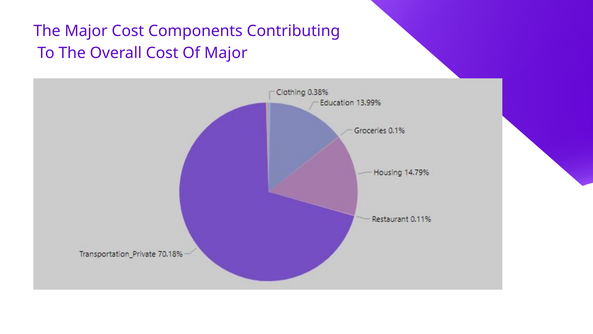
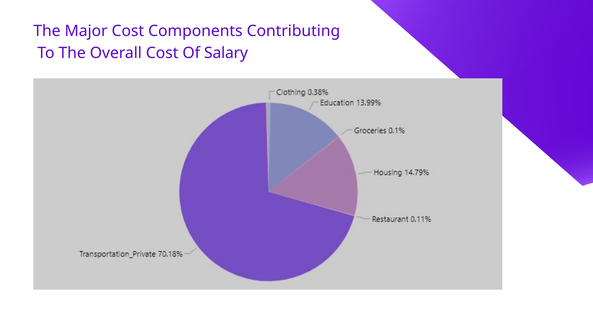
Of Major: Major -> Salary (226, 53)
